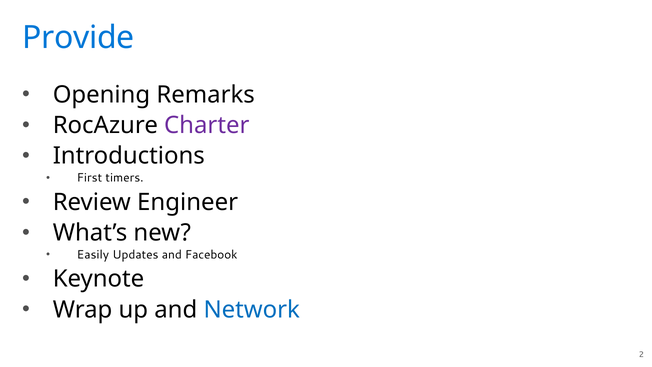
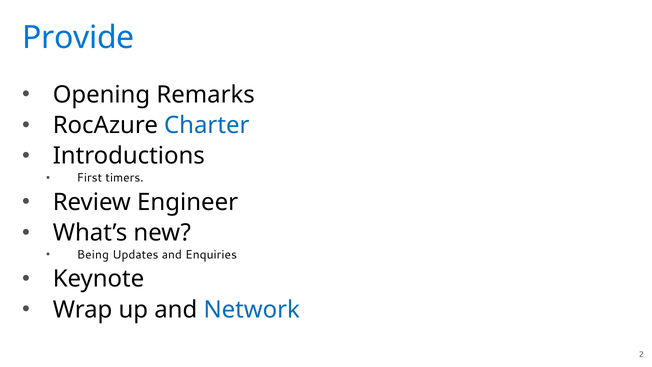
Charter colour: purple -> blue (207, 125)
Easily: Easily -> Being (93, 255)
Facebook: Facebook -> Enquiries (211, 255)
